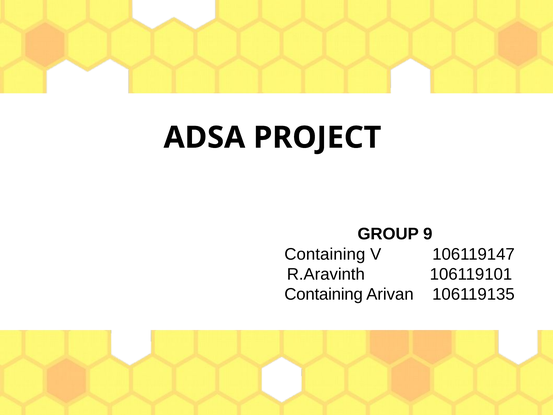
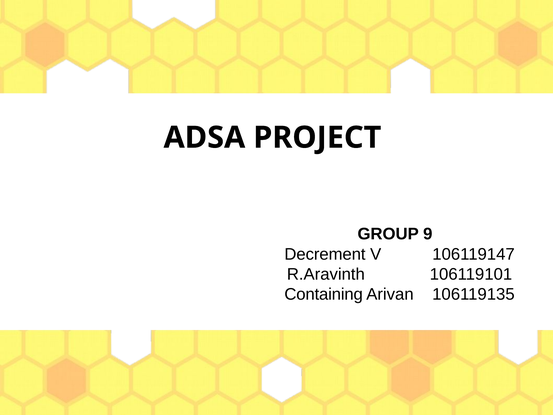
Containing: Containing -> Decrement (325, 254)
